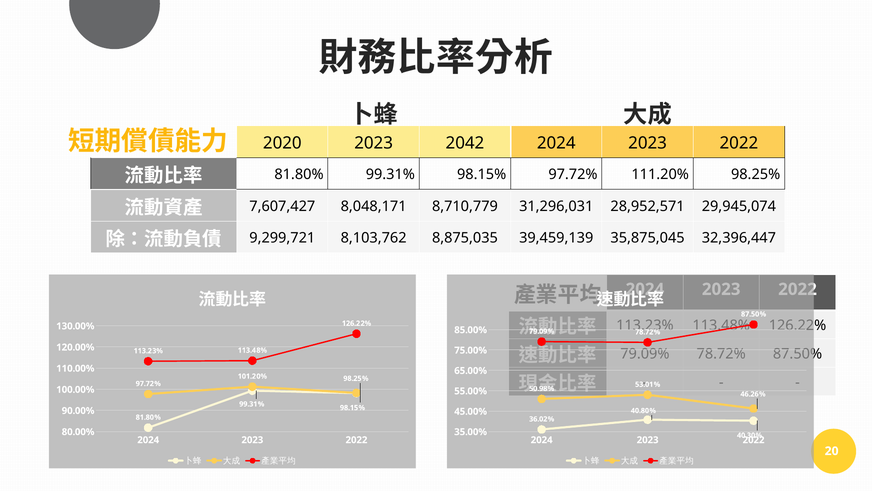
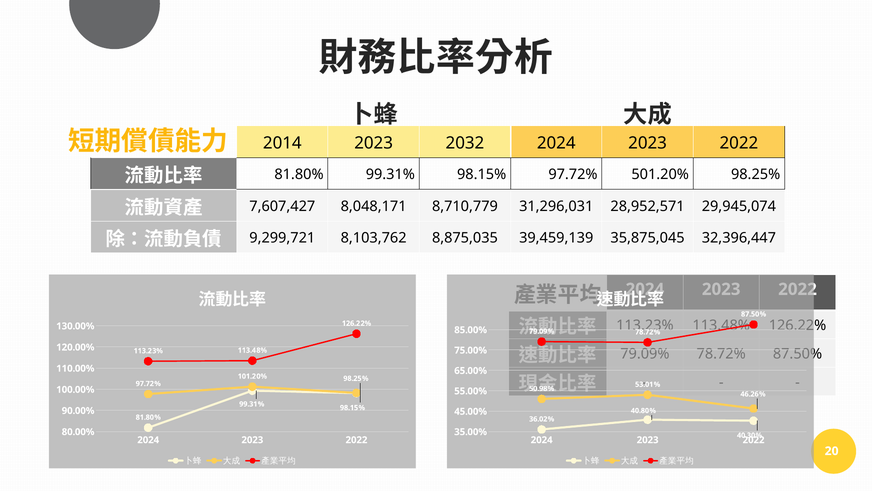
2020: 2020 -> 2014 (282, 143)
2042: 2042 -> 2032 (465, 143)
111.20%: 111.20% -> 501.20% (660, 174)
